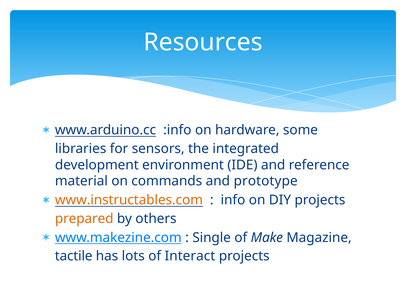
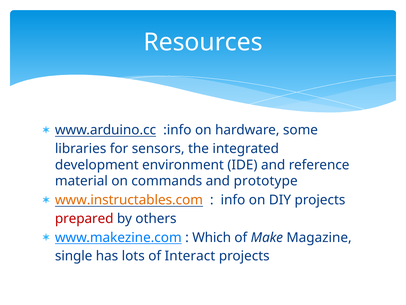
prepared colour: orange -> red (84, 218)
Single: Single -> Which (212, 237)
tactile: tactile -> single (74, 256)
